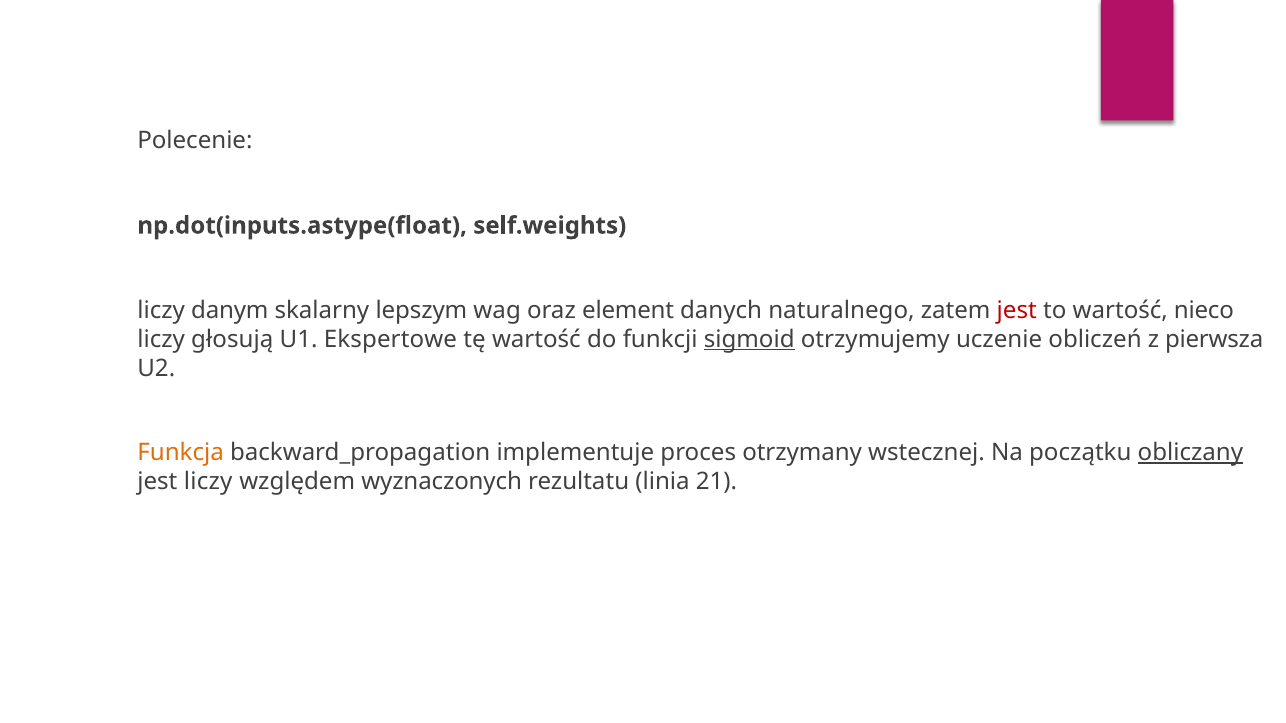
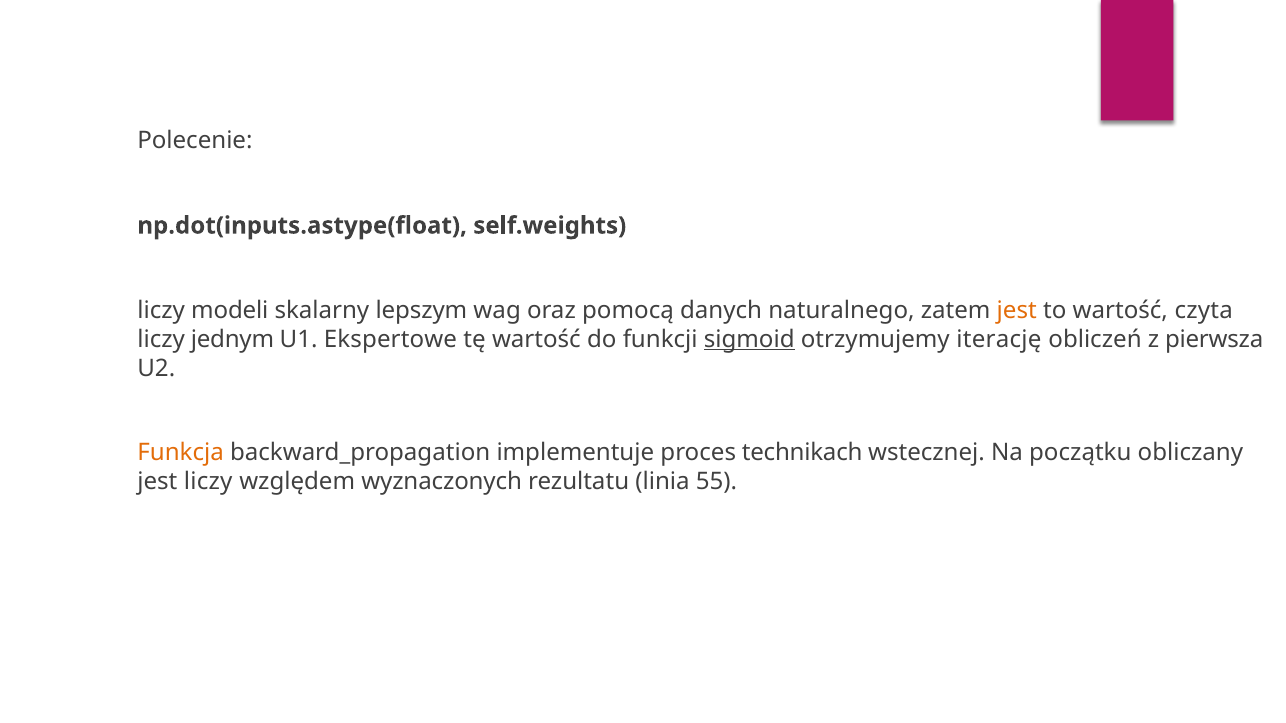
danym: danym -> modeli (230, 310)
element: element -> pomocą (628, 310)
jest colour: red -> orange (1017, 310)
nieco: nieco -> czyta (1204, 310)
głosują: głosują -> jednym (232, 339)
uczenie: uczenie -> iterację (999, 339)
otrzymany: otrzymany -> technikach (802, 453)
obliczany underline: present -> none (1190, 453)
21: 21 -> 55 (717, 482)
